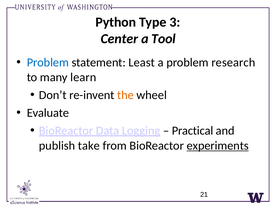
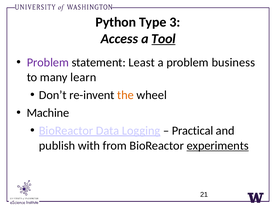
Center: Center -> Access (119, 39)
Tool underline: none -> present (164, 39)
Problem colour: blue -> purple (48, 63)
research: research -> business (233, 63)
Evaluate: Evaluate -> Machine (48, 113)
take: take -> with (89, 146)
